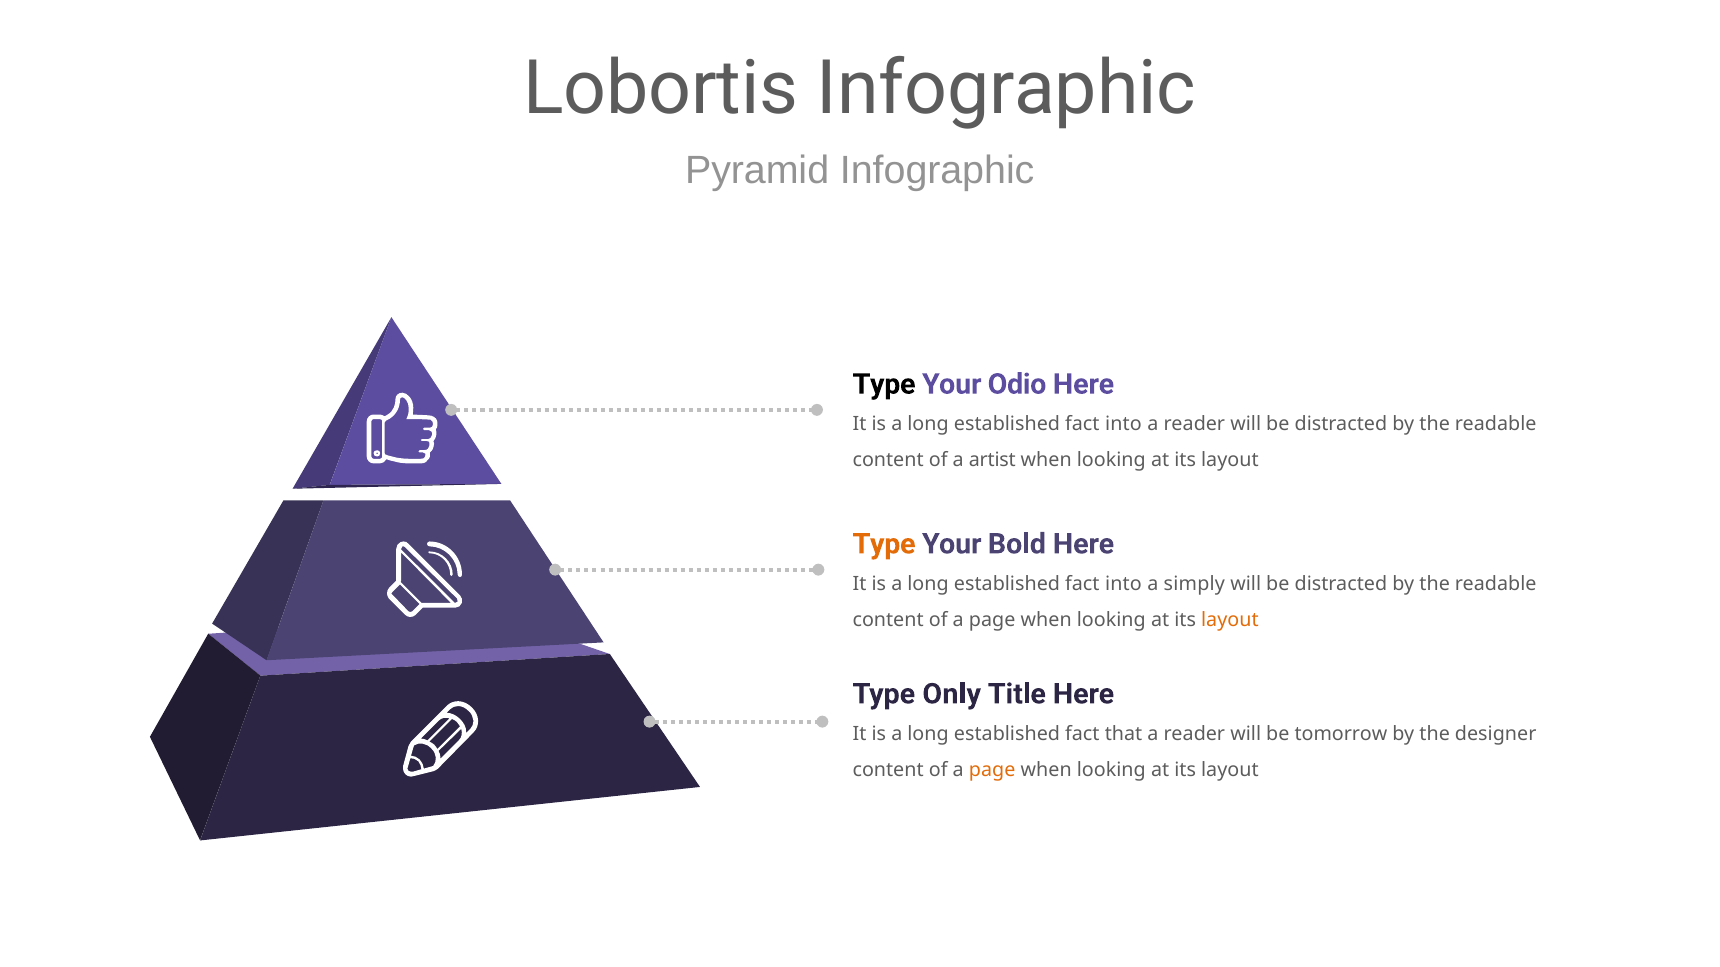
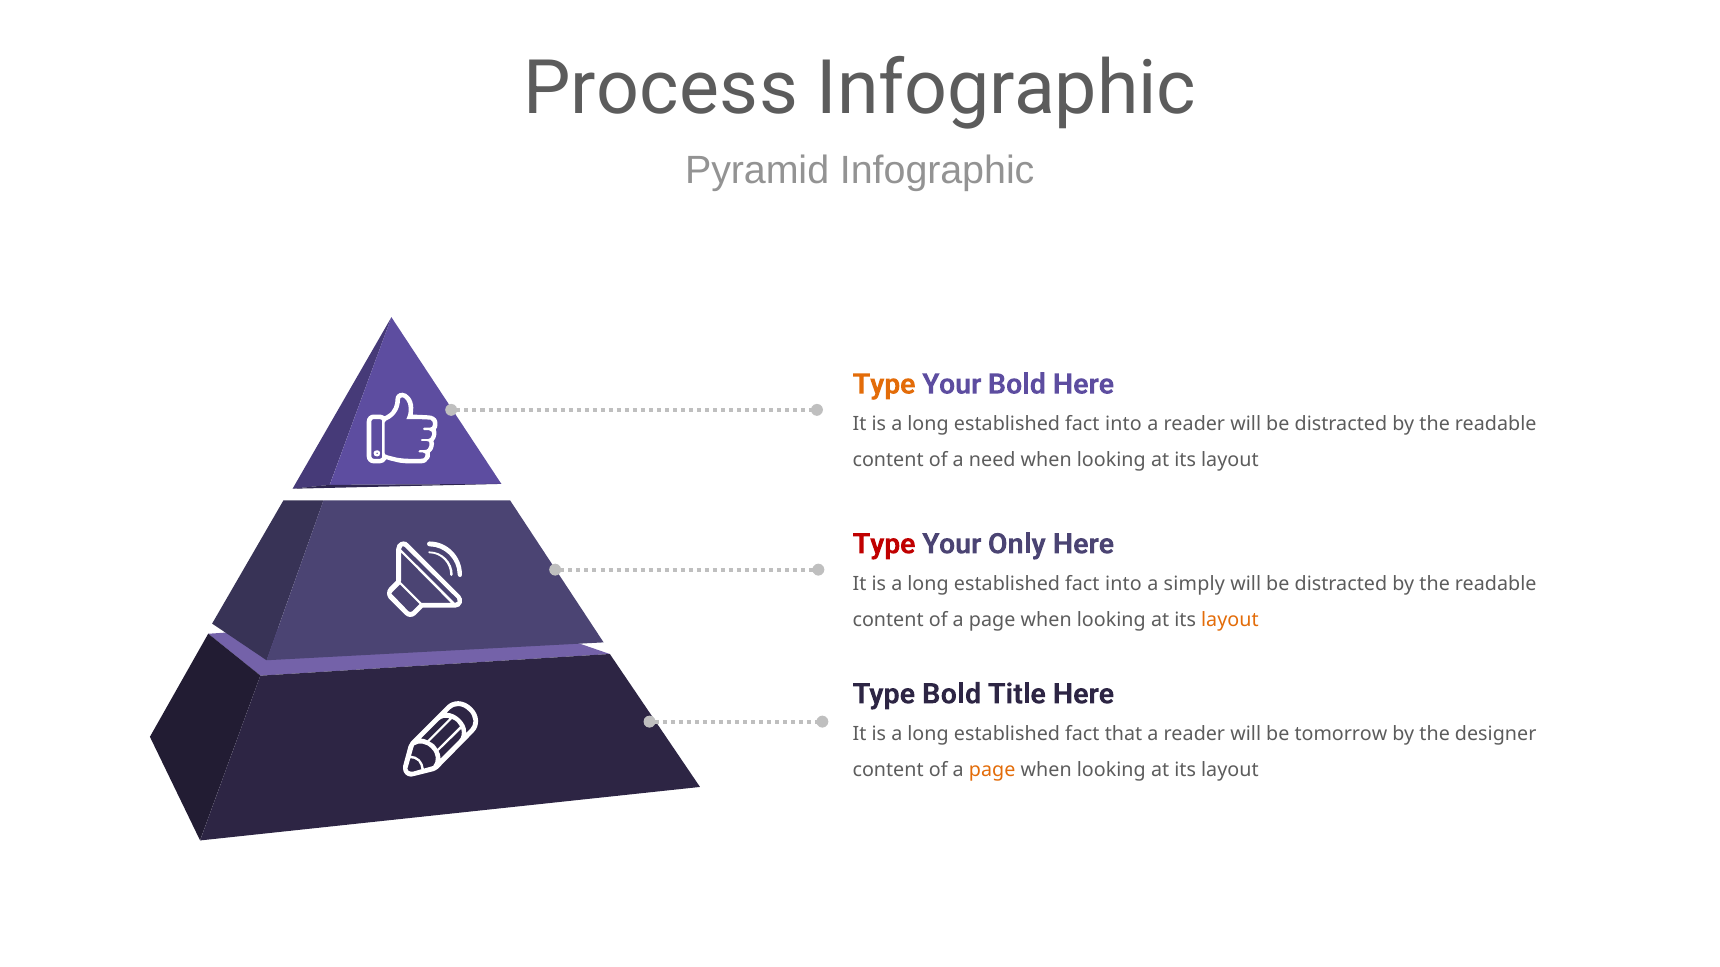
Lobortis: Lobortis -> Process (660, 89)
Type colour: black -> orange (884, 384)
Your Odio: Odio -> Bold (1017, 384)
artist: artist -> need (992, 460)
Type colour: orange -> red (884, 544)
Bold: Bold -> Only (1017, 544)
Type Only: Only -> Bold (952, 694)
